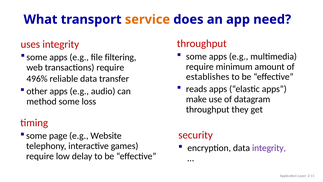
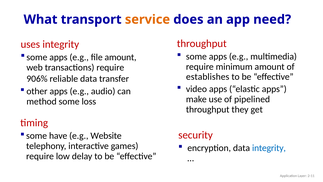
file filtering: filtering -> amount (121, 57)
496%: 496% -> 906% (37, 79)
reads: reads -> video (196, 89)
datagram: datagram -> pipelined (252, 99)
page: page -> have (58, 136)
integrity colour: purple -> blue (269, 148)
